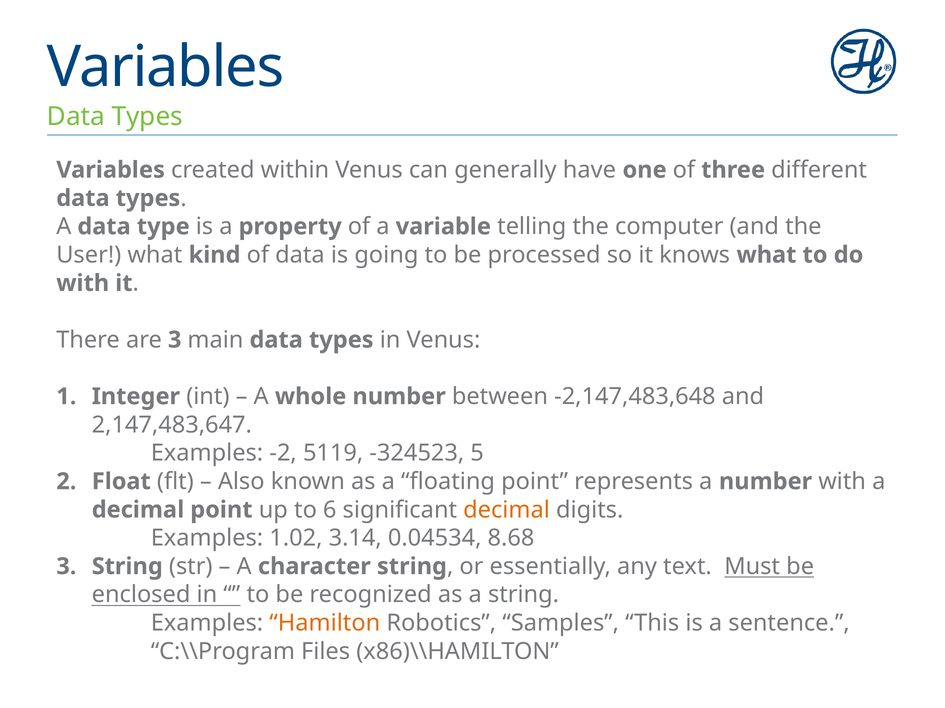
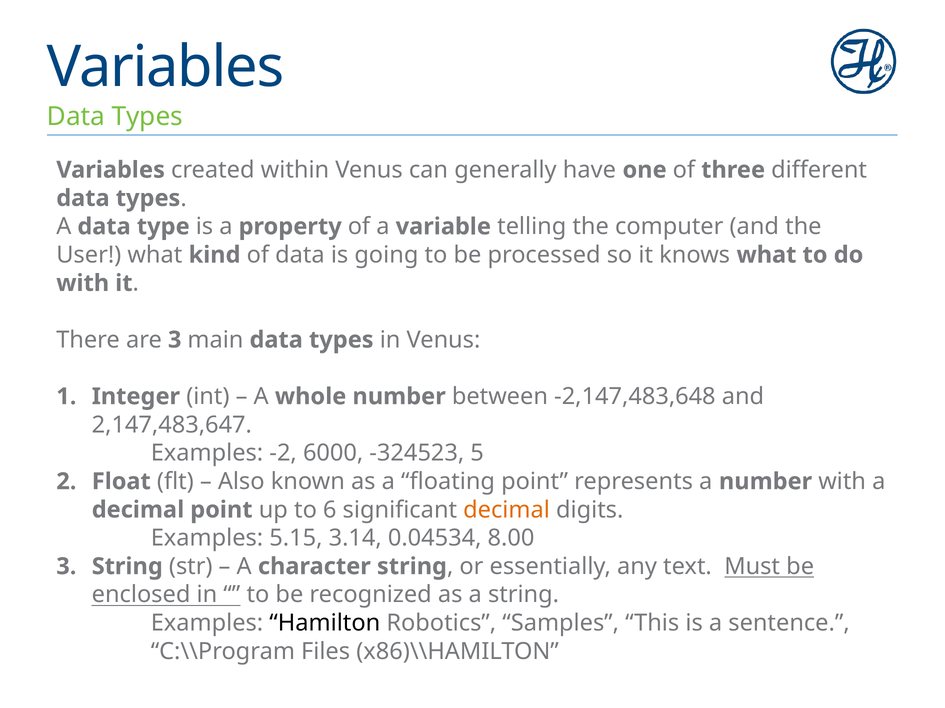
5119: 5119 -> 6000 (333, 454)
1.02: 1.02 -> 5.15 (296, 539)
8.68: 8.68 -> 8.00 (511, 539)
Hamilton colour: orange -> black (325, 624)
